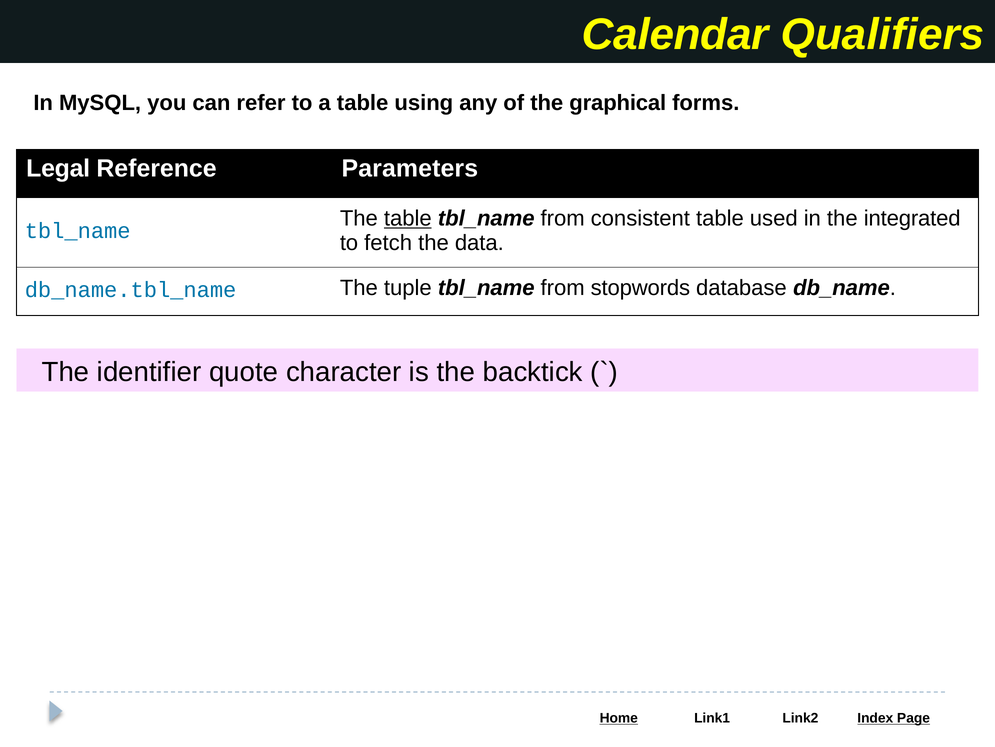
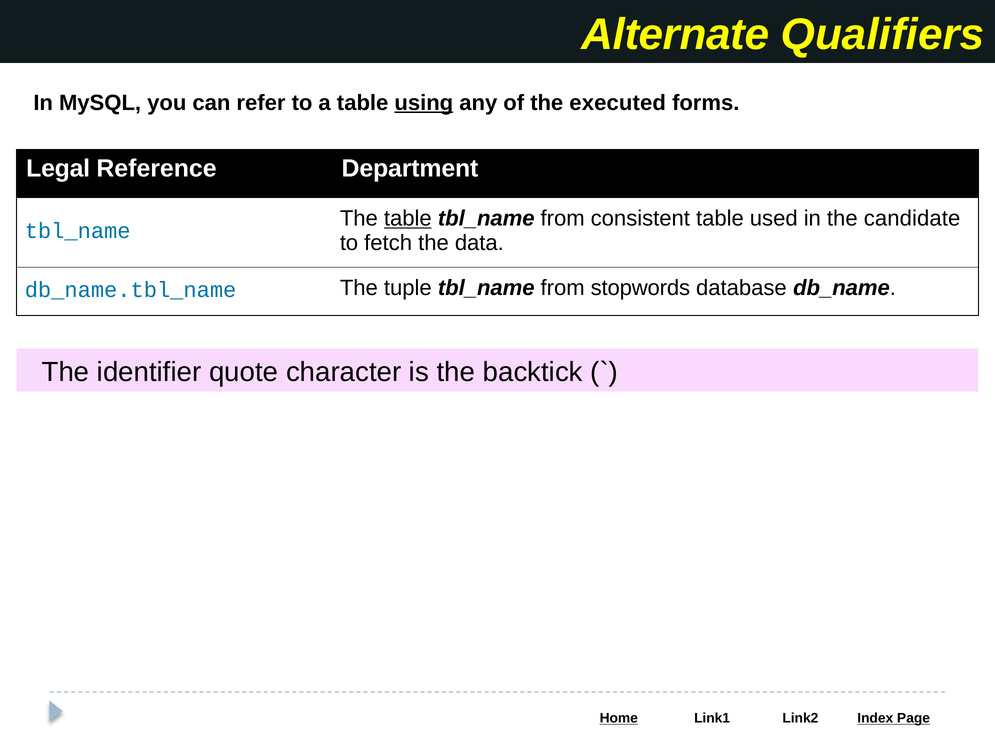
Calendar: Calendar -> Alternate (675, 35)
using underline: none -> present (424, 103)
graphical: graphical -> executed (618, 103)
Parameters: Parameters -> Department (410, 169)
integrated: integrated -> candidate (912, 218)
